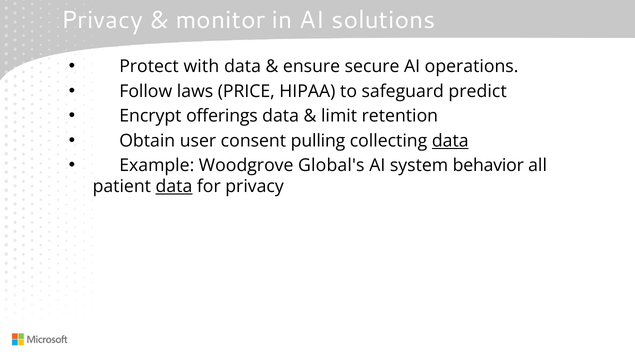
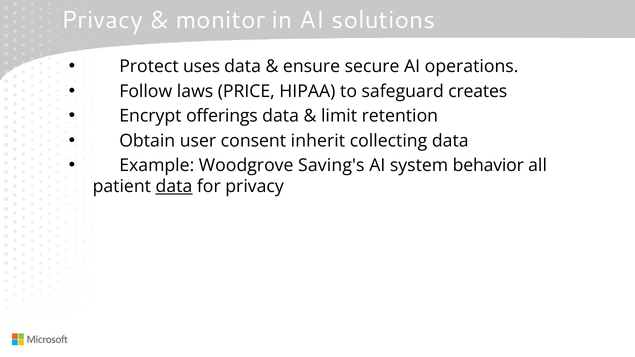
with: with -> uses (202, 67)
predict: predict -> creates (478, 91)
pulling: pulling -> inherit (318, 141)
data underline: present -> none (450, 141)
Global's: Global's -> Saving's (331, 166)
